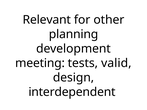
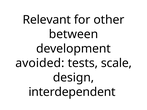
planning: planning -> between (73, 34)
meeting: meeting -> avoided (40, 63)
valid: valid -> scale (116, 63)
